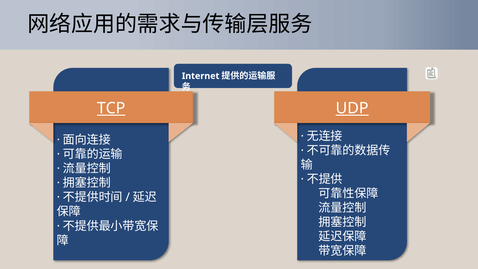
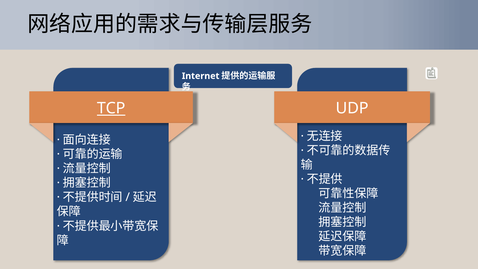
UDP underline: present -> none (352, 108)
